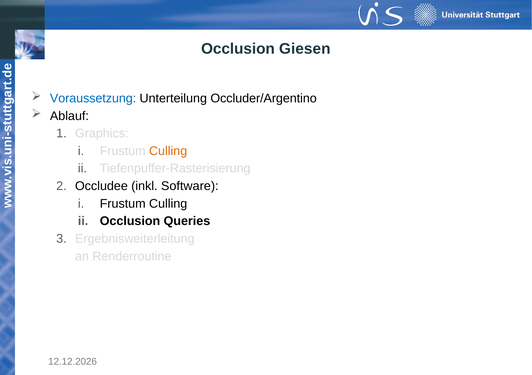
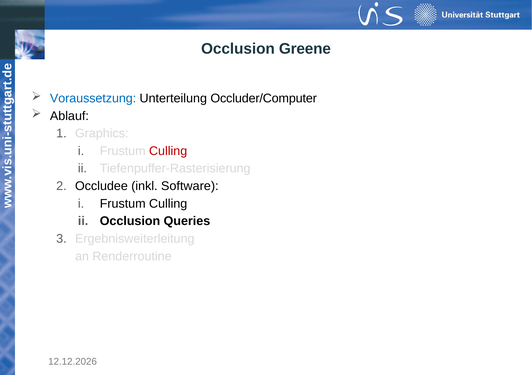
Giesen: Giesen -> Greene (305, 49)
Occluder/Argentino: Occluder/Argentino -> Occluder/Computer (264, 98)
Culling colour: orange -> red (168, 151)
